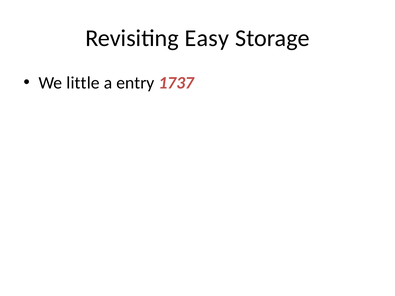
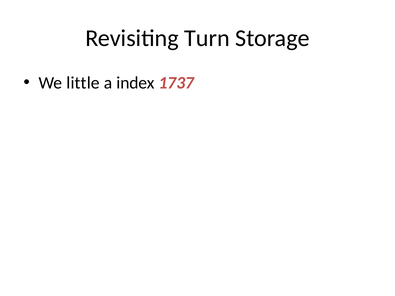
Easy: Easy -> Turn (207, 38)
entry: entry -> index (136, 83)
